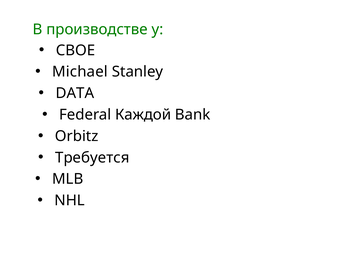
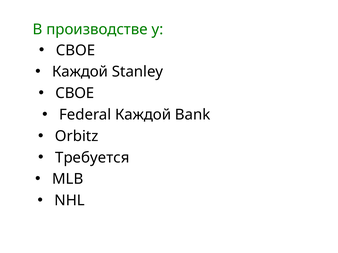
Michael: Michael -> Каждой (80, 72)
DATA: DATA -> CBOE (75, 93)
